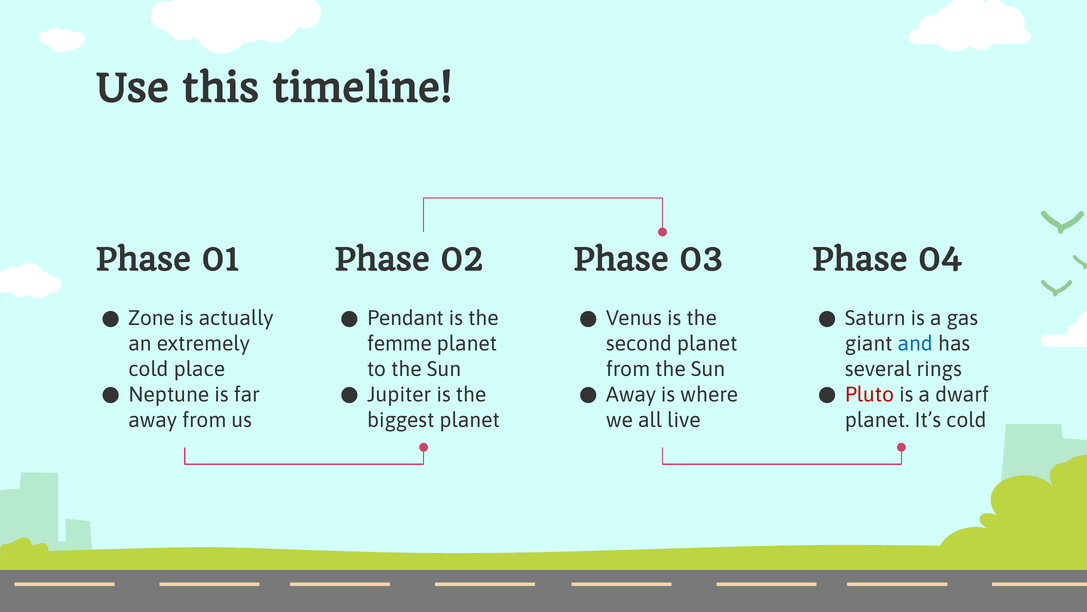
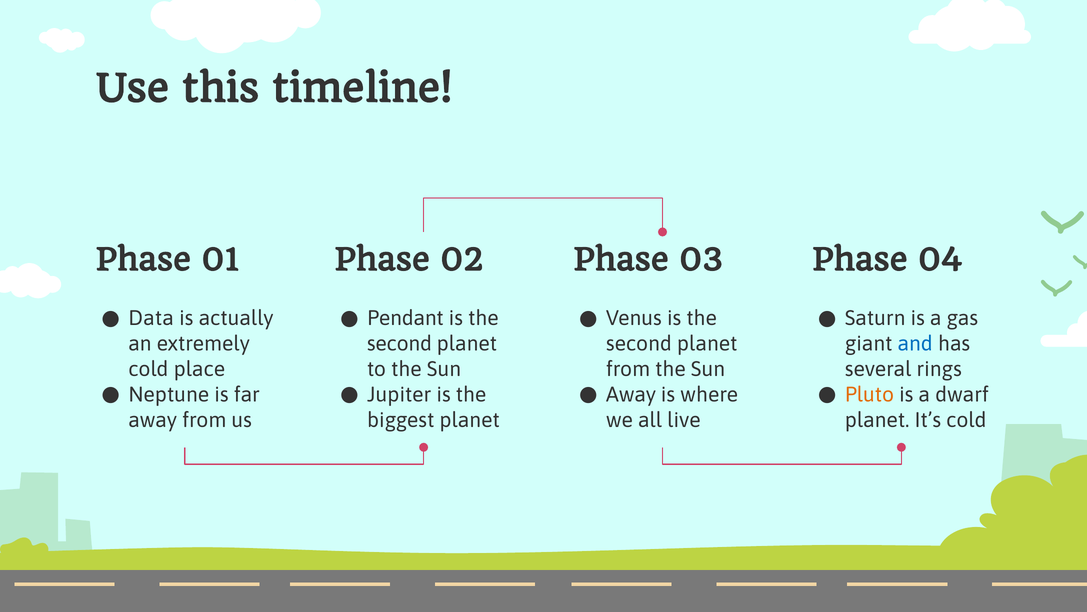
Zone: Zone -> Data (151, 318)
femme: femme -> second (399, 344)
Pluto colour: red -> orange (869, 394)
